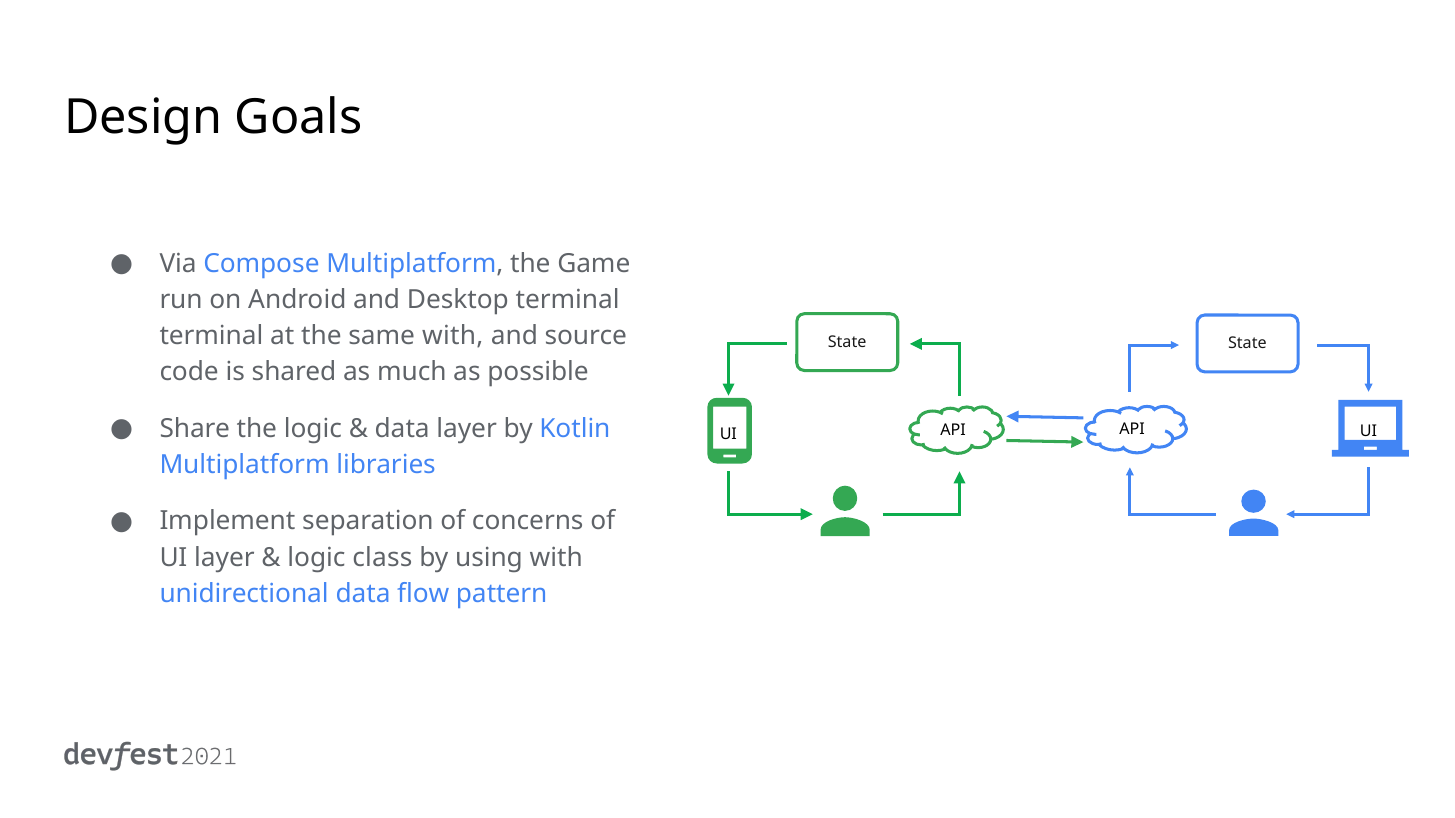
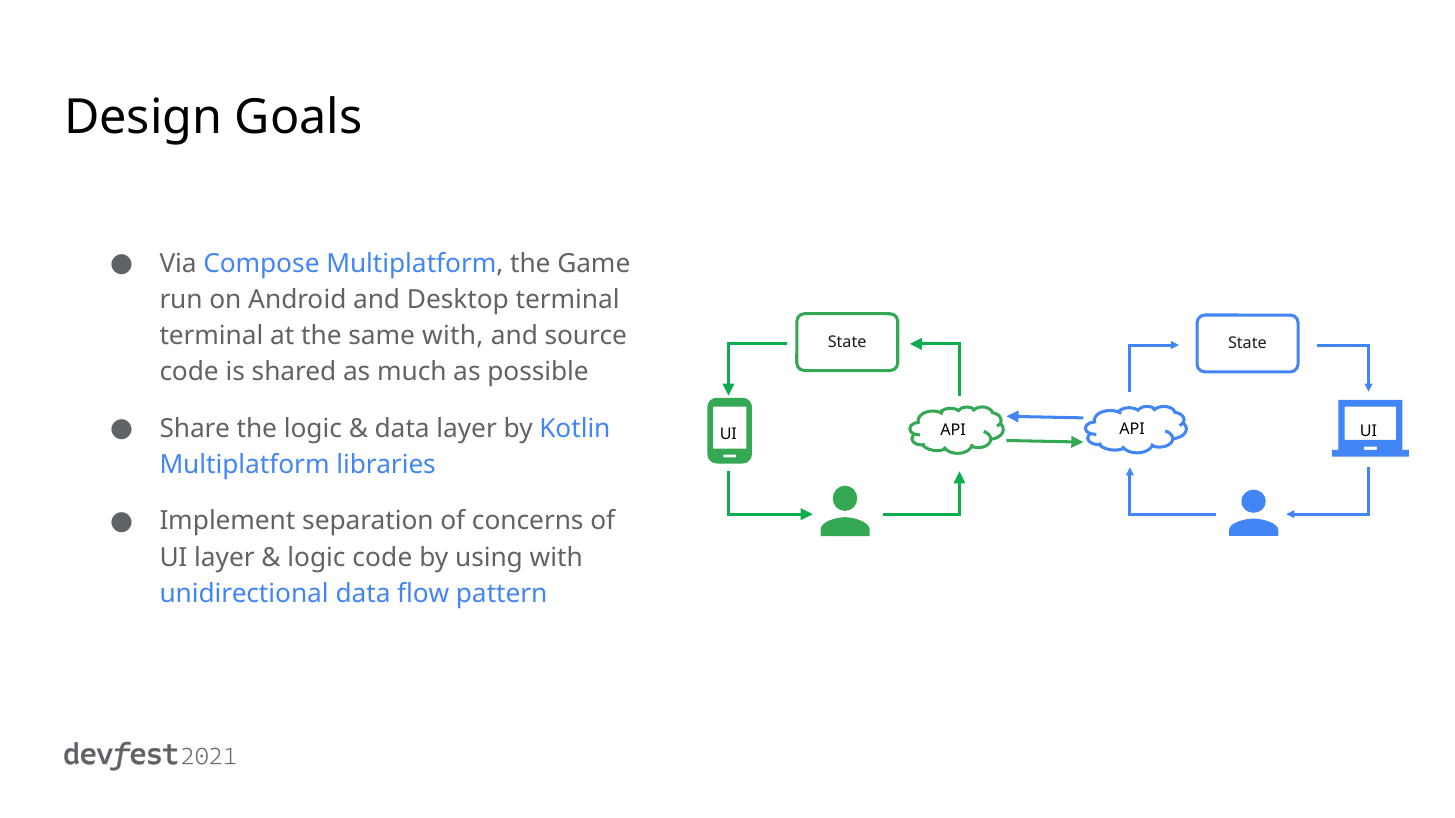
logic class: class -> code (382, 558)
